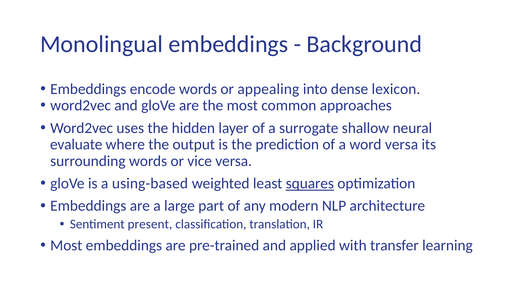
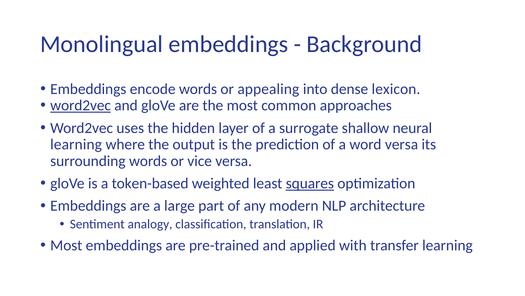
word2vec underline: none -> present (81, 105)
evaluate: evaluate -> learning (76, 144)
using-based: using-based -> token-based (150, 183)
present: present -> analogy (150, 224)
